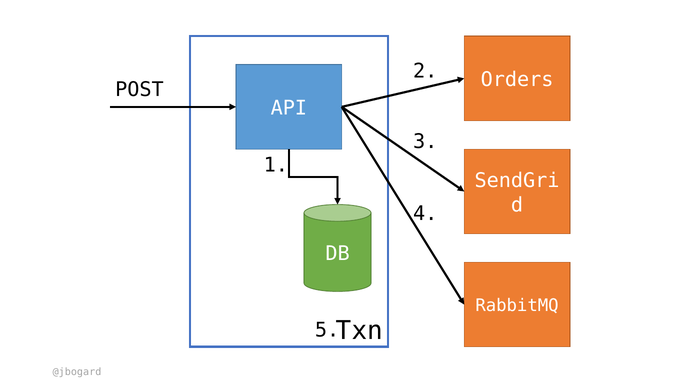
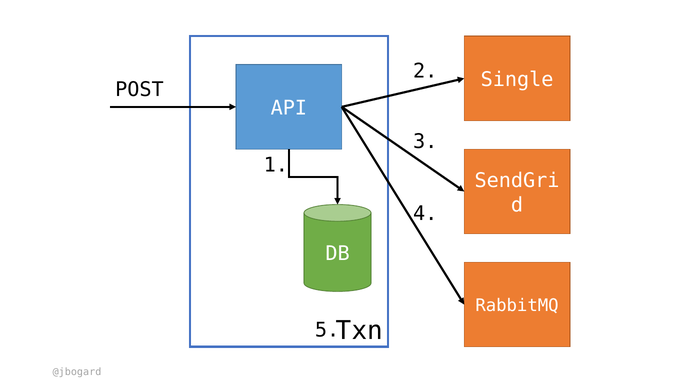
Orders: Orders -> Single (517, 80)
